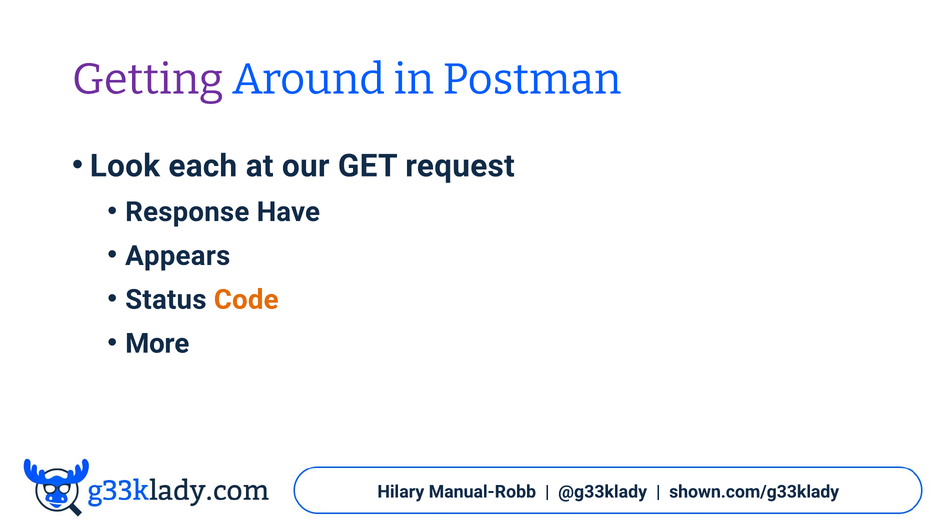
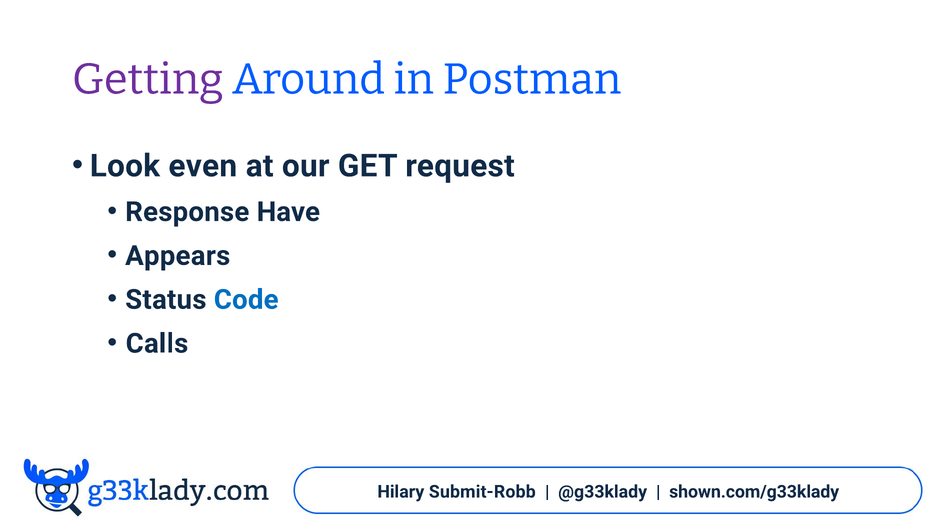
each: each -> even (203, 166)
Code colour: orange -> blue (246, 300)
More: More -> Calls (157, 344)
Manual-Robb: Manual-Robb -> Submit-Robb (482, 492)
